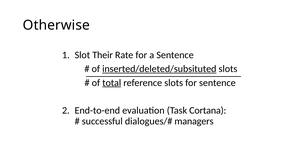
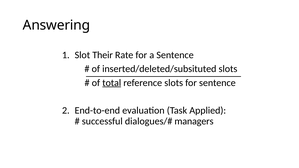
Otherwise: Otherwise -> Answering (56, 25)
inserted/deleted/subsituted underline: present -> none (159, 69)
Cortana: Cortana -> Applied (208, 111)
